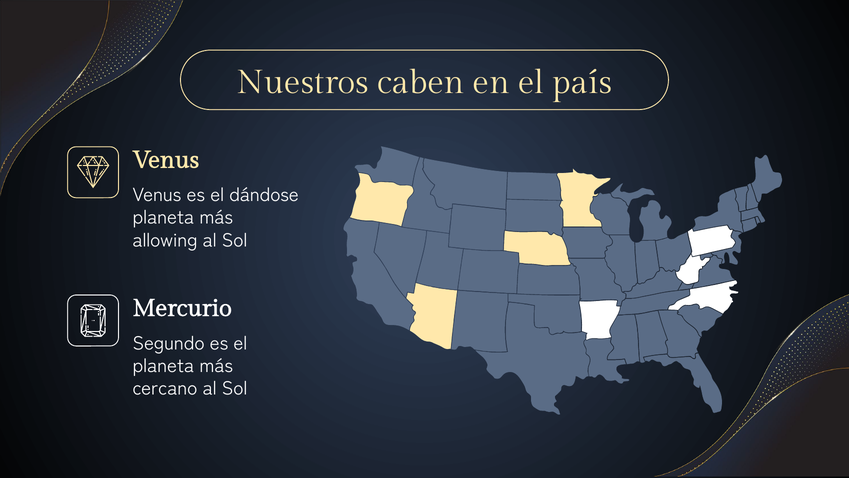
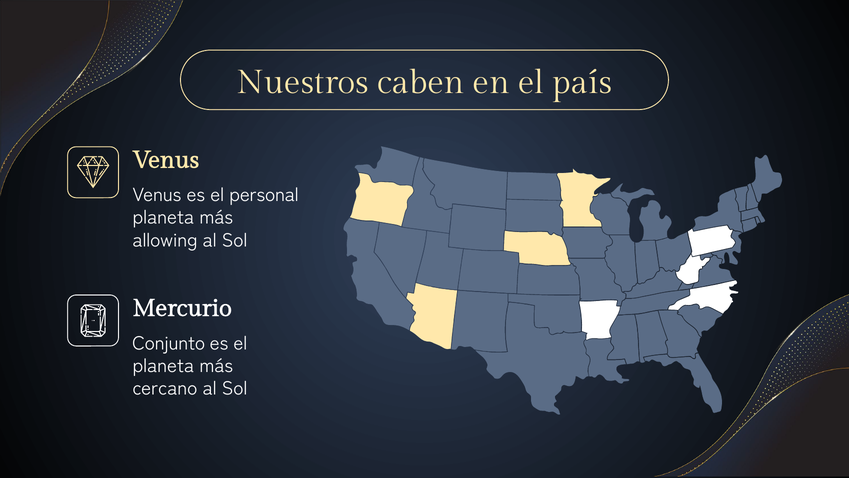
dándose: dándose -> personal (264, 195)
Segundo: Segundo -> Conjunto (169, 343)
